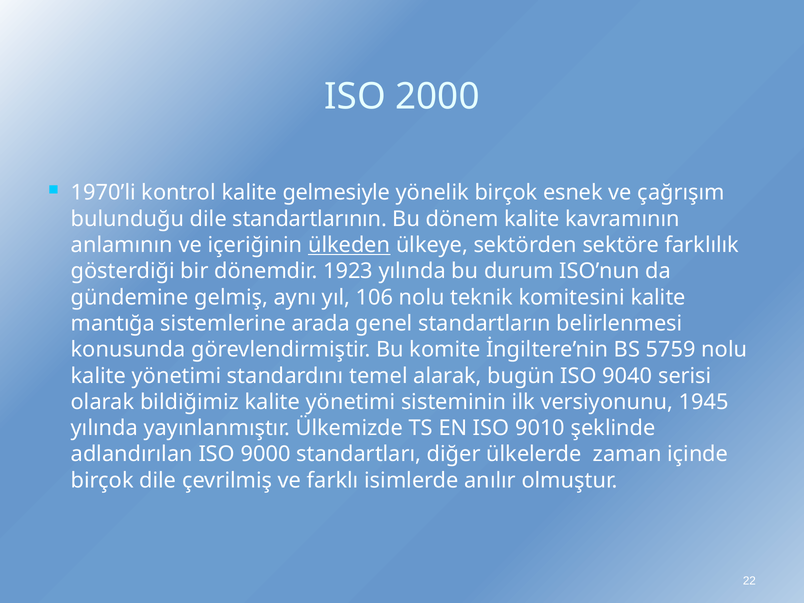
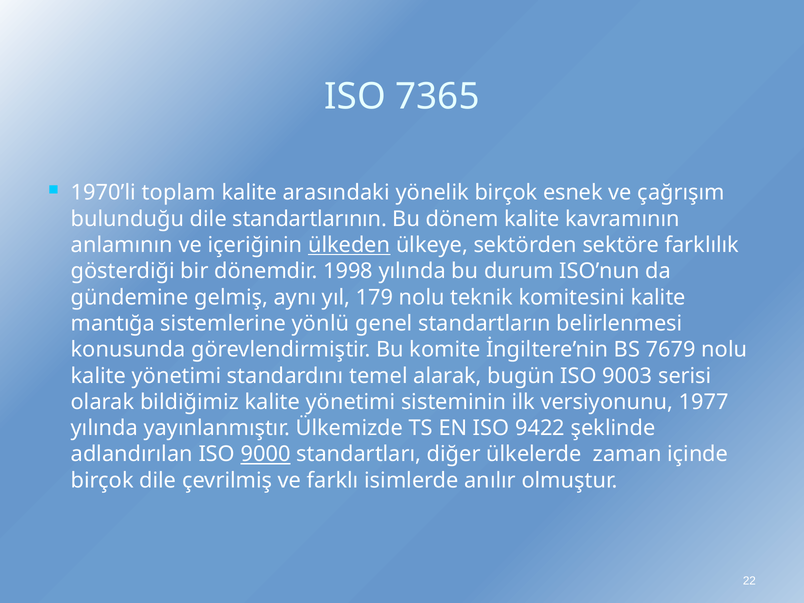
2000: 2000 -> 7365 (437, 96)
kontrol: kontrol -> toplam (179, 193)
gelmesiyle: gelmesiyle -> arasındaki (336, 193)
1923: 1923 -> 1998 (348, 271)
106: 106 -> 179 (374, 297)
arada: arada -> yönlü (320, 324)
5759: 5759 -> 7679 (671, 350)
9040: 9040 -> 9003 (627, 376)
1945: 1945 -> 1977 (704, 402)
9010: 9010 -> 9422 (540, 428)
9000 underline: none -> present (266, 454)
